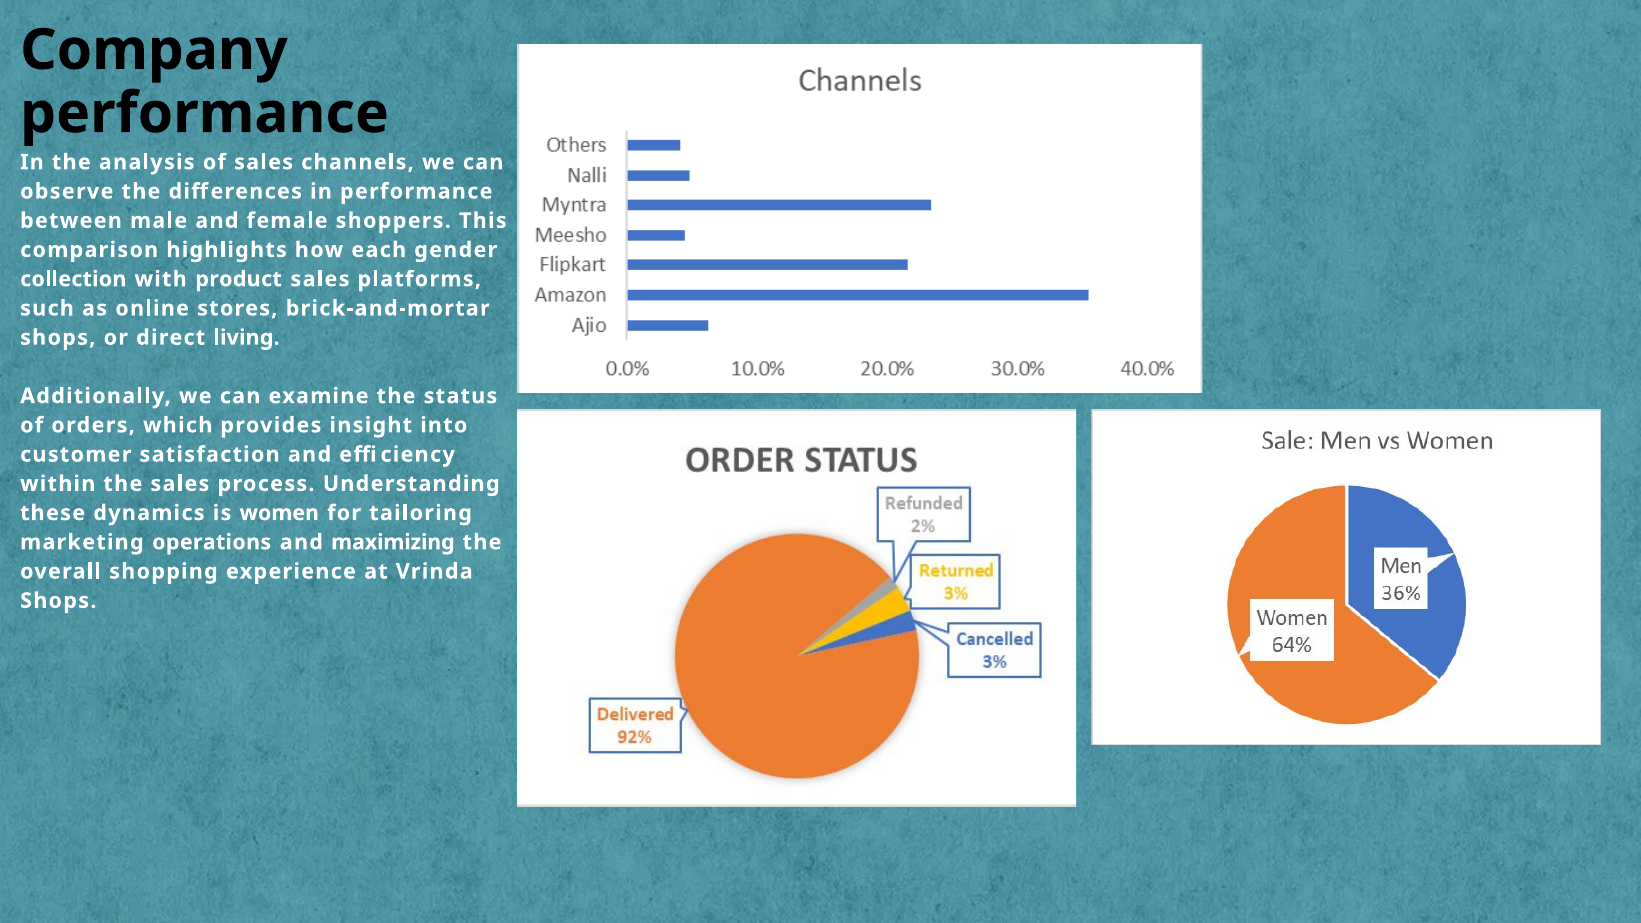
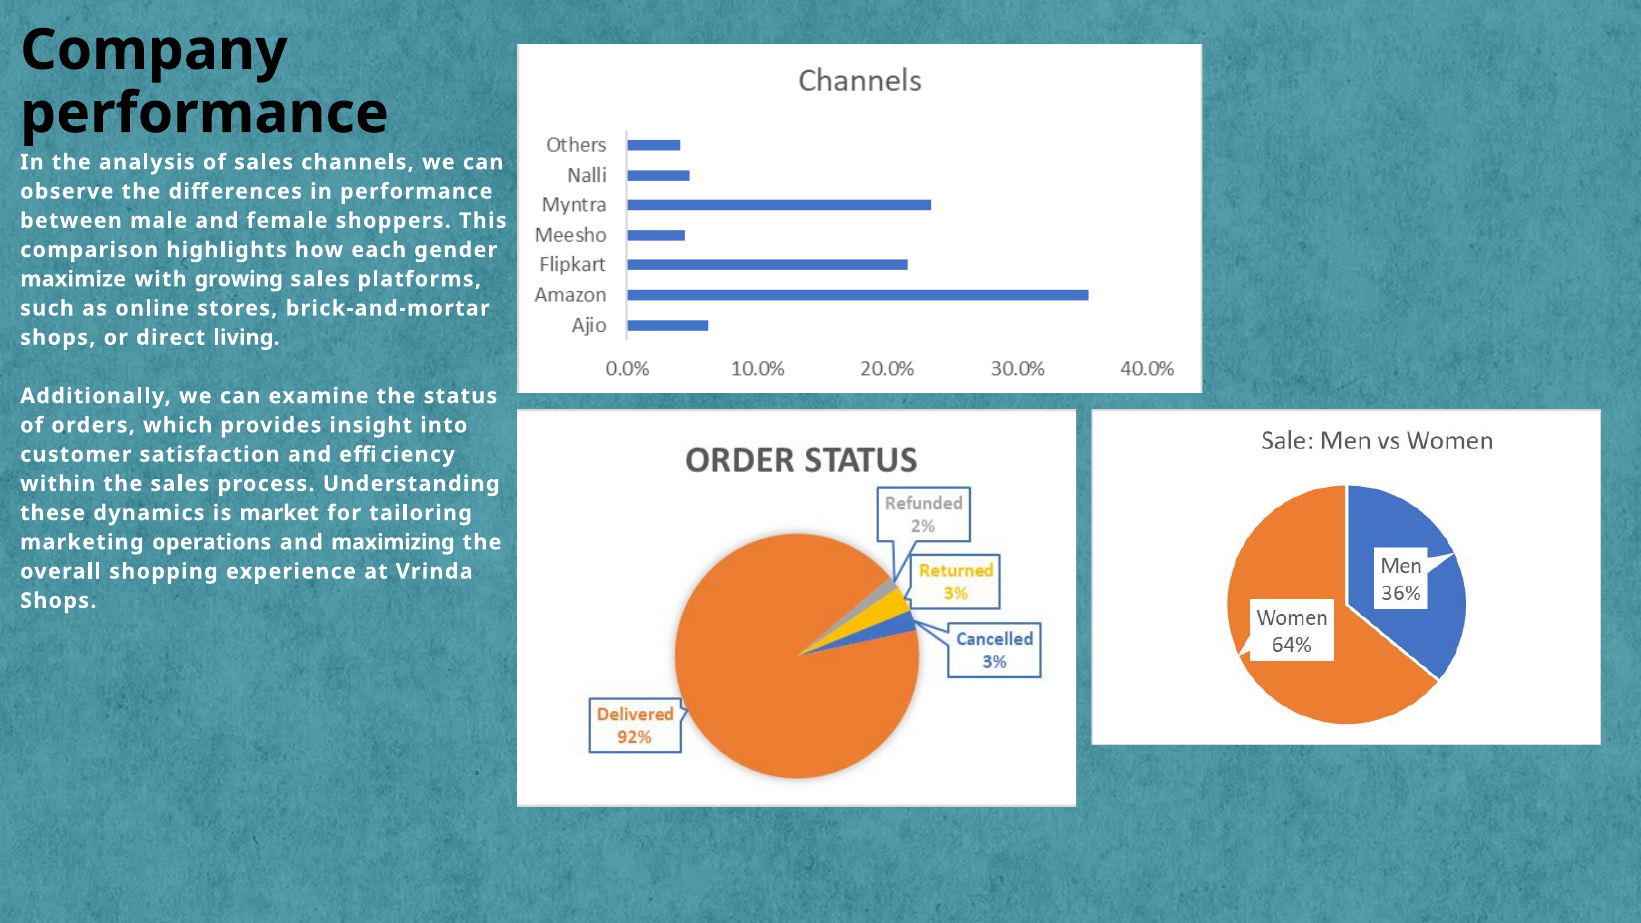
collection: collection -> maximize (73, 279)
product: product -> growing (239, 279)
women: women -> market (279, 513)
